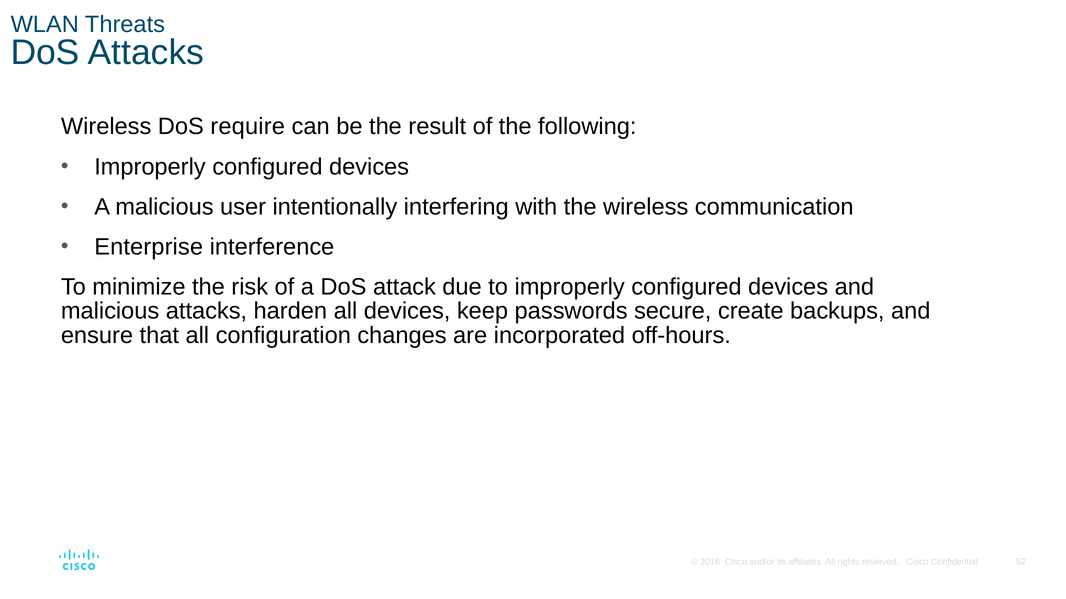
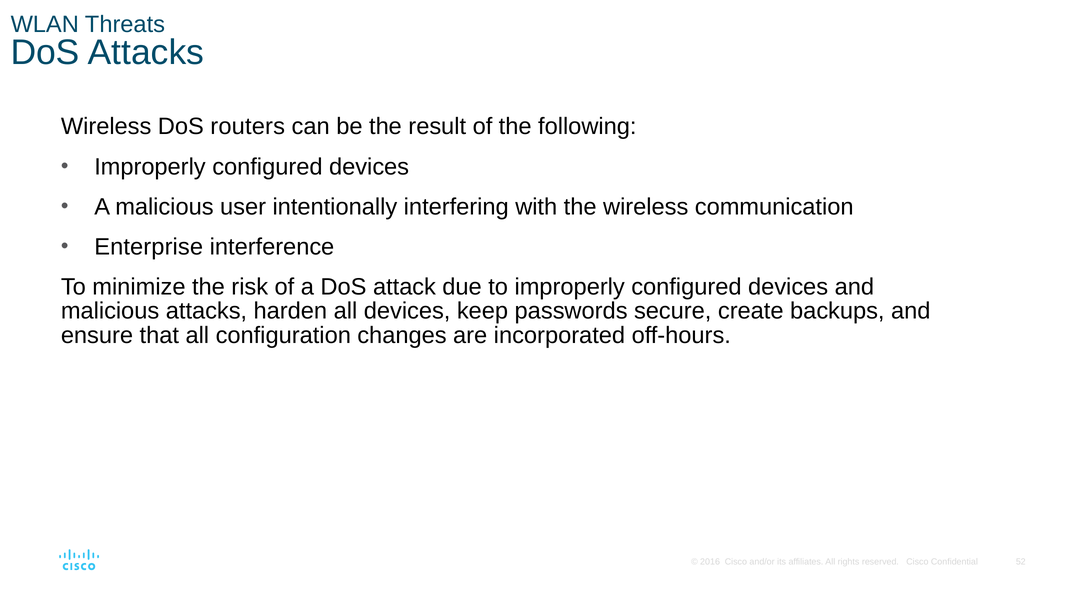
require: require -> routers (248, 127)
